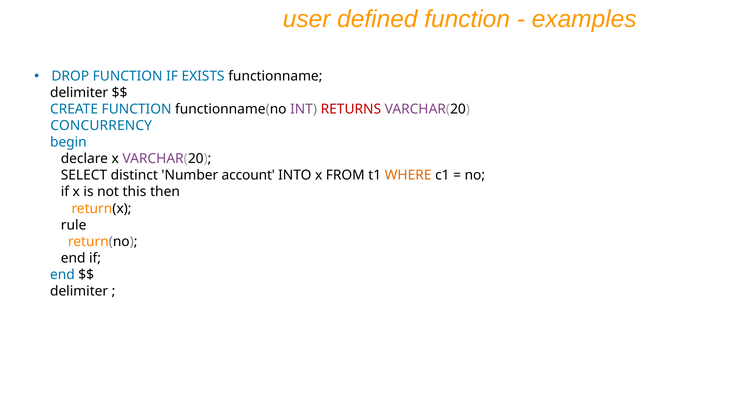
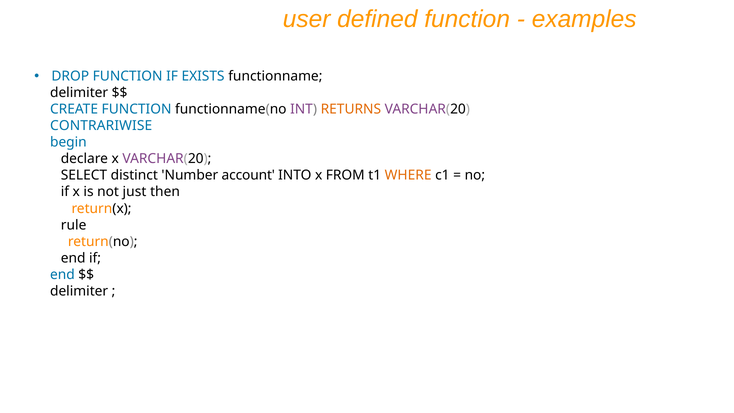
RETURNS colour: red -> orange (351, 109)
CONCURRENCY: CONCURRENCY -> CONTRARIWISE (101, 126)
this: this -> just (134, 192)
